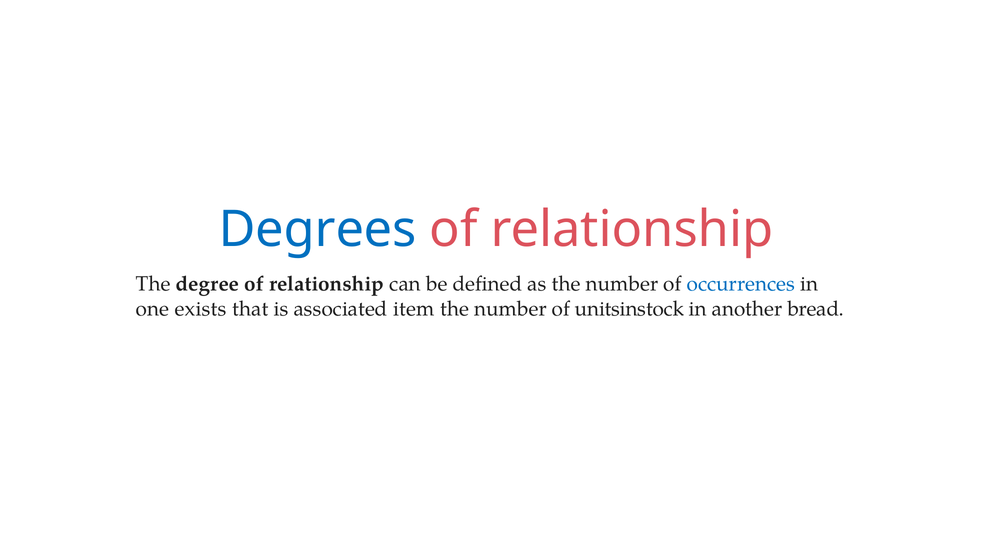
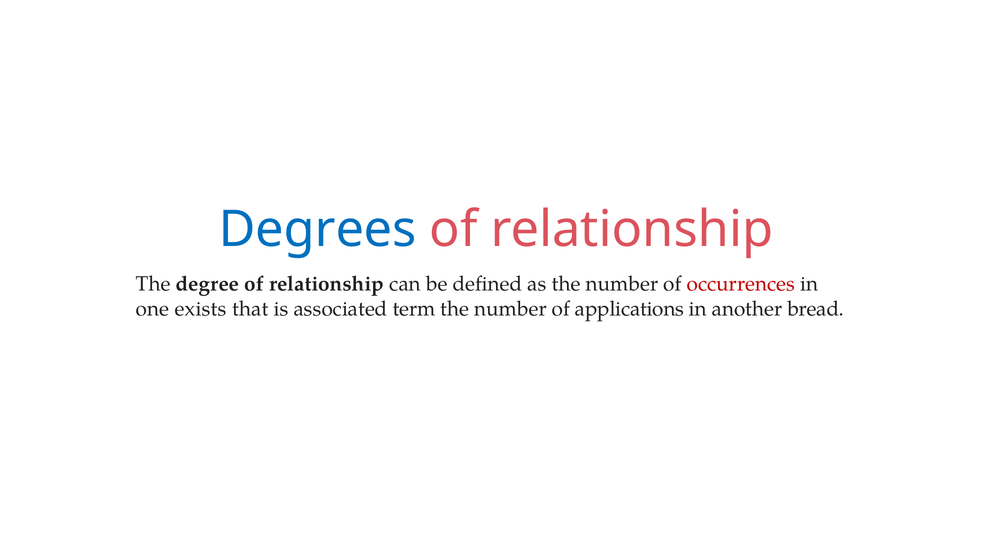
occurrences colour: blue -> red (741, 284)
item: item -> term (414, 309)
unitsinstock: unitsinstock -> applications (630, 309)
